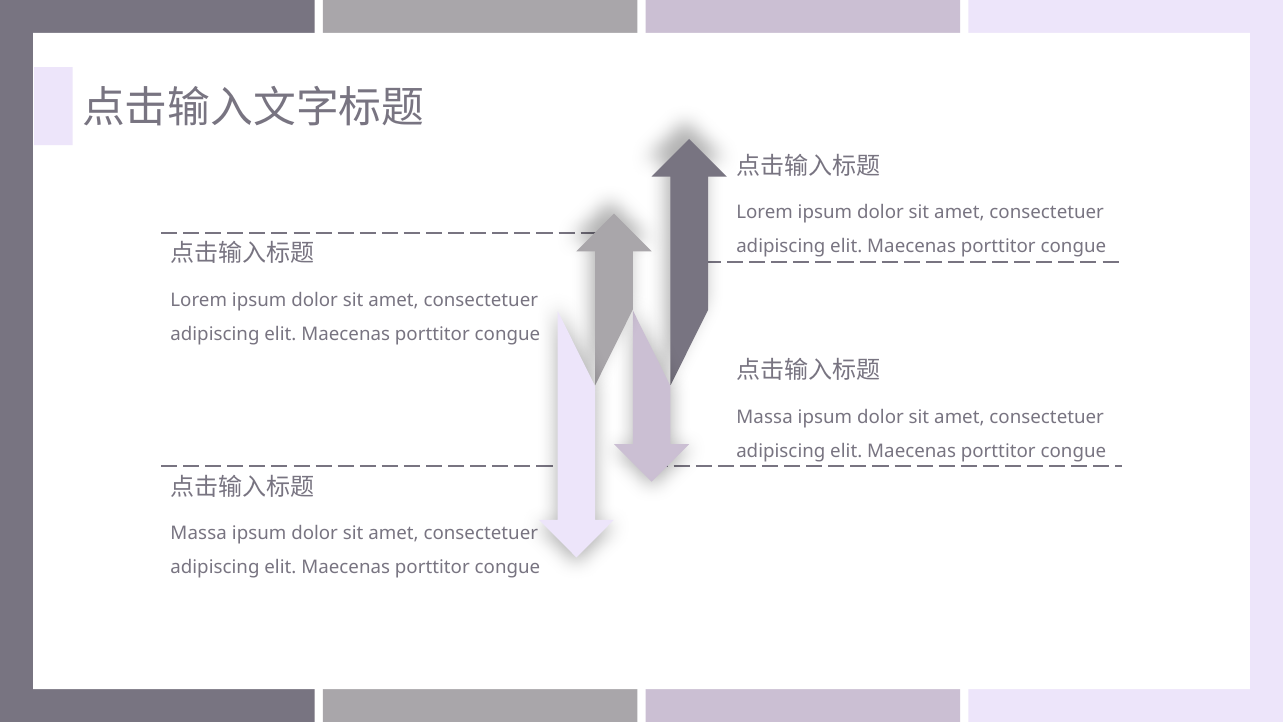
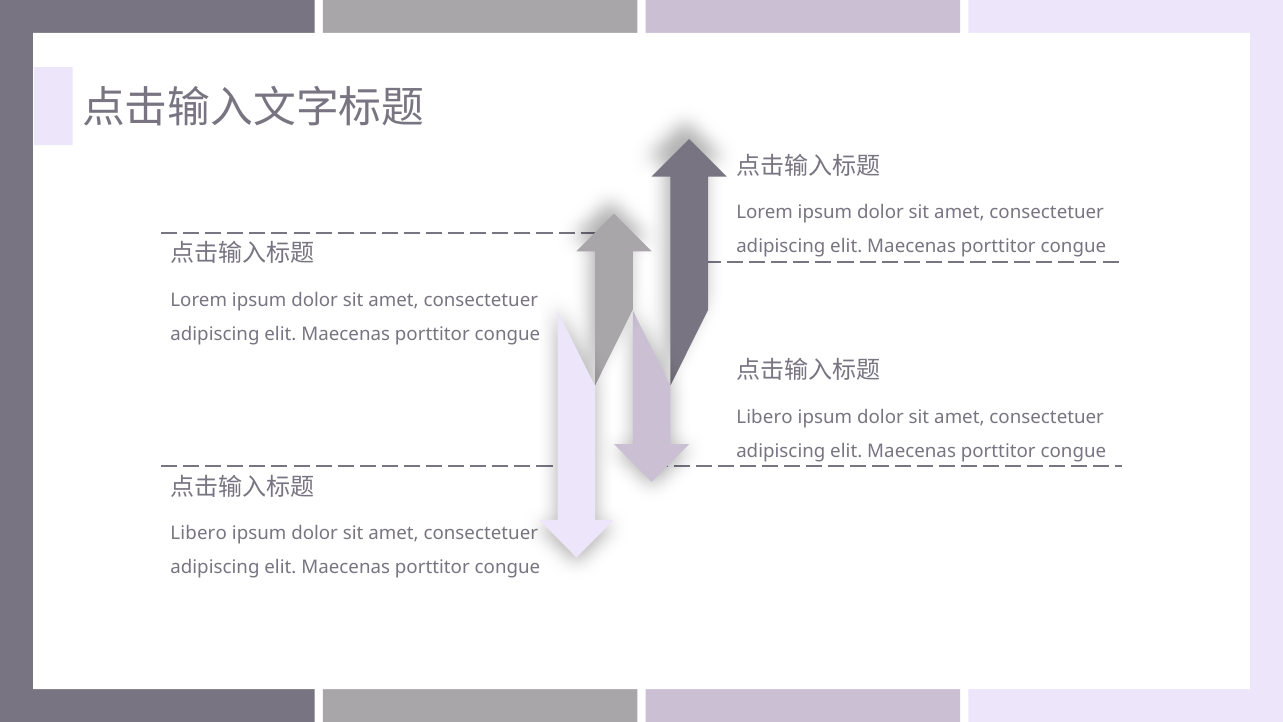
Massa: Massa -> Libero (765, 417)
Massa: Massa -> Libero (199, 533)
